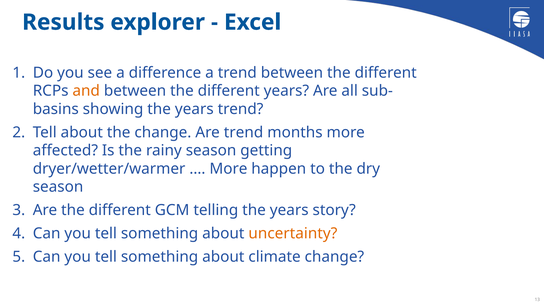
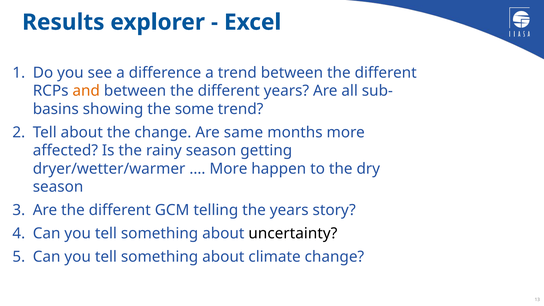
showing the years: years -> some (194, 109)
Are trend: trend -> same (243, 132)
uncertainty colour: orange -> black (293, 233)
